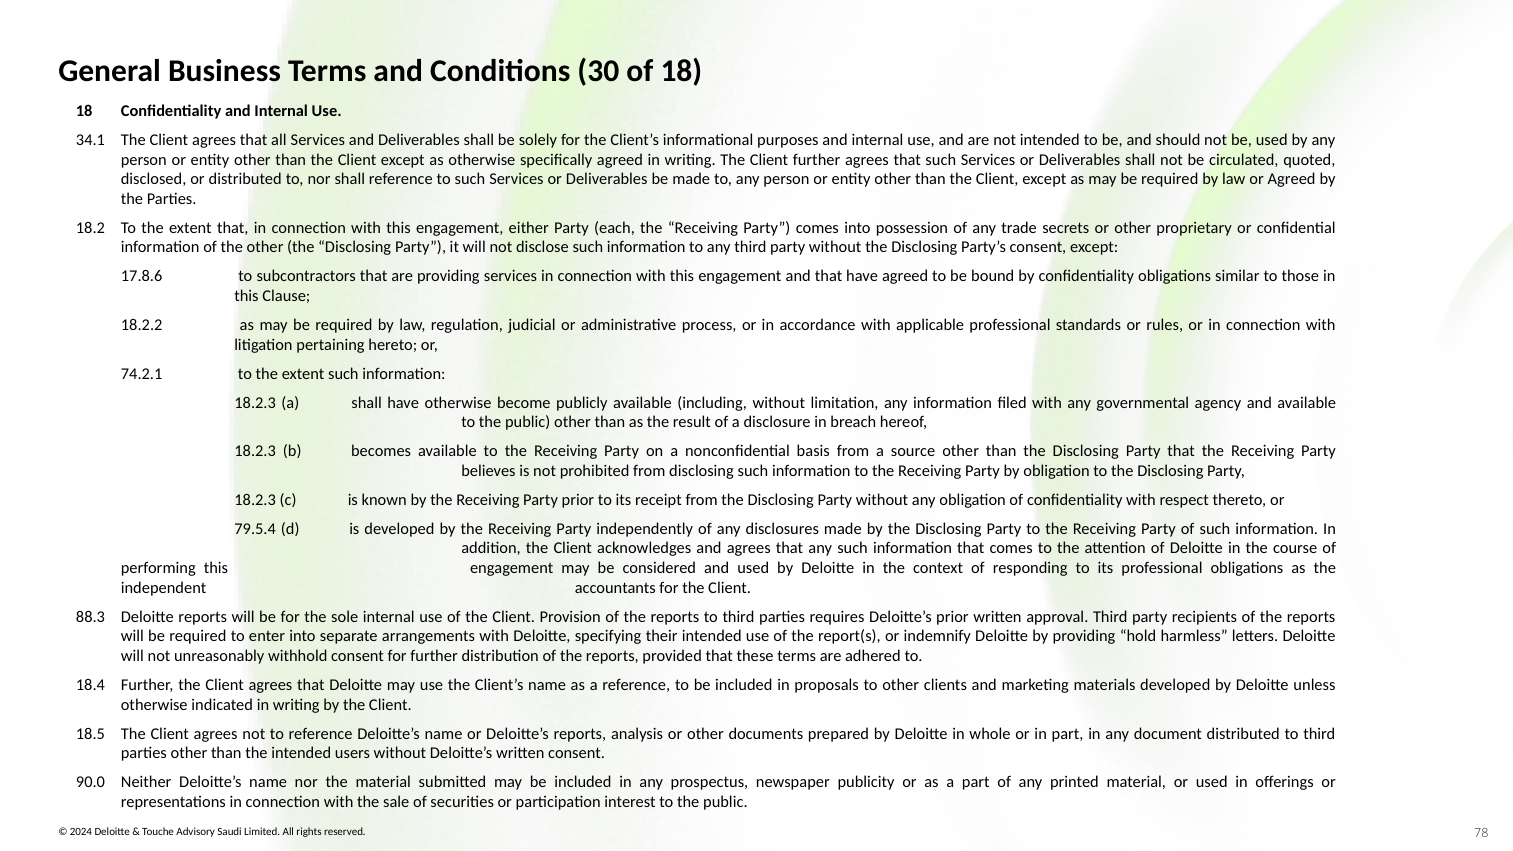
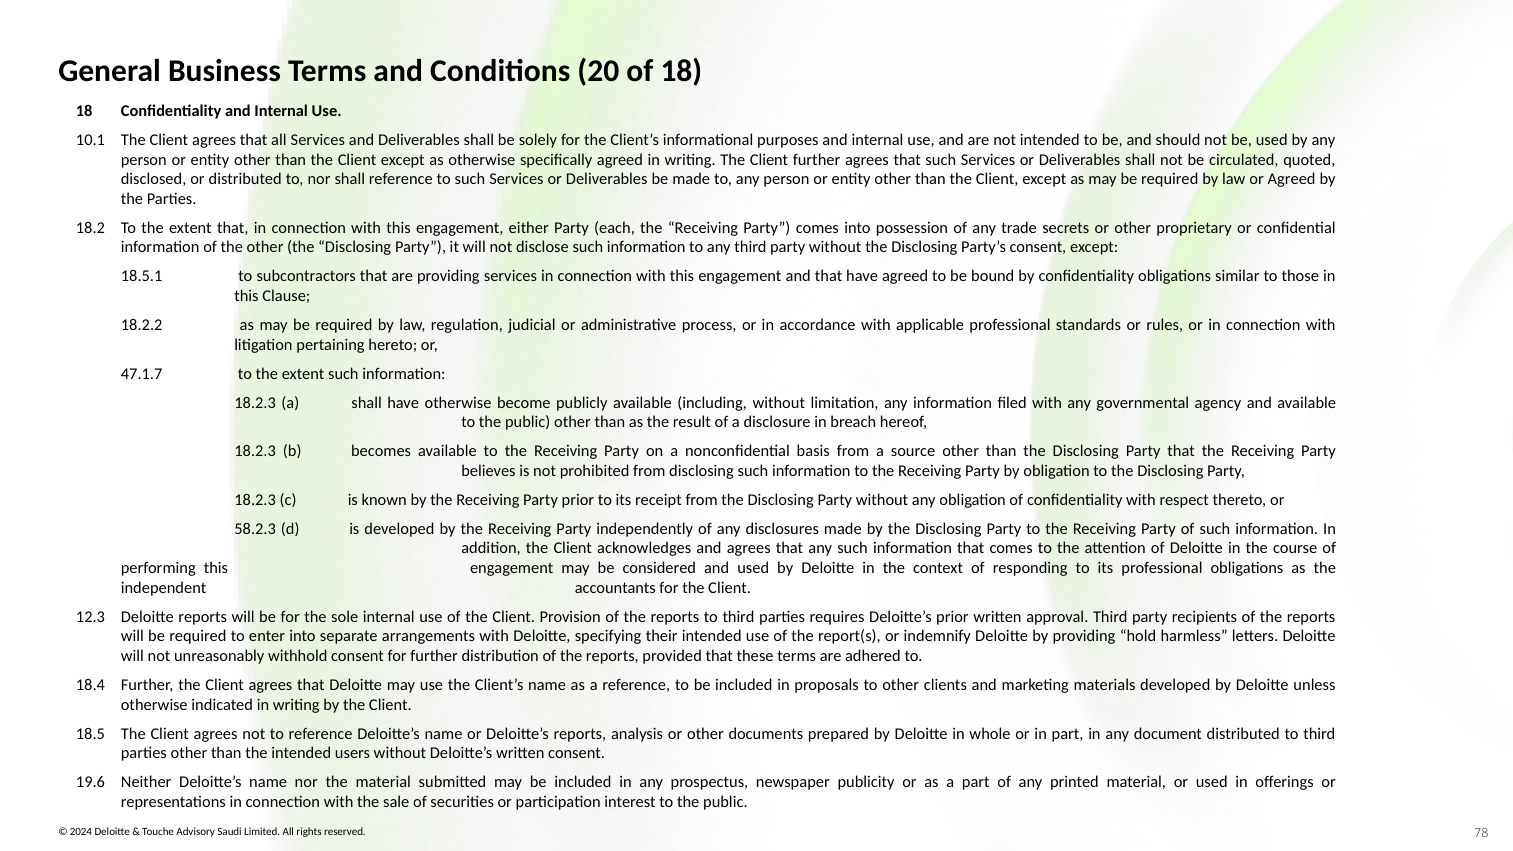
30: 30 -> 20 (598, 71)
34.1: 34.1 -> 10.1 (90, 140)
17.8.6: 17.8.6 -> 18.5.1 (142, 277)
74.2.1: 74.2.1 -> 47.1.7 (142, 374)
79.5.4: 79.5.4 -> 58.2.3 (255, 529)
88.3: 88.3 -> 12.3 (90, 617)
90.0: 90.0 -> 19.6 (90, 782)
